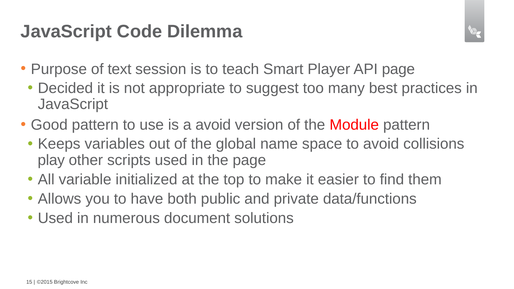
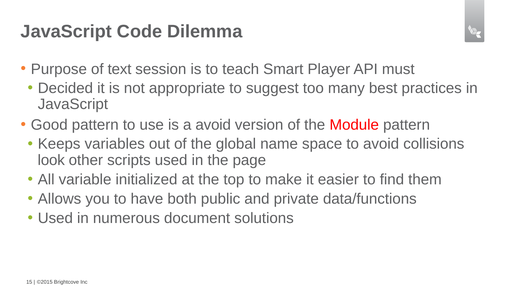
API page: page -> must (398, 69)
play: play -> look (51, 160)
